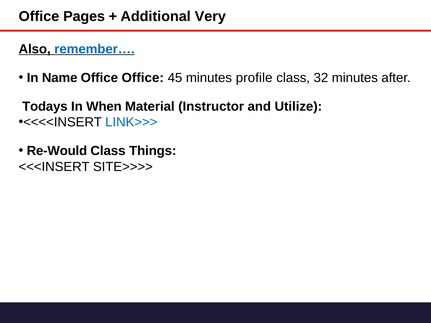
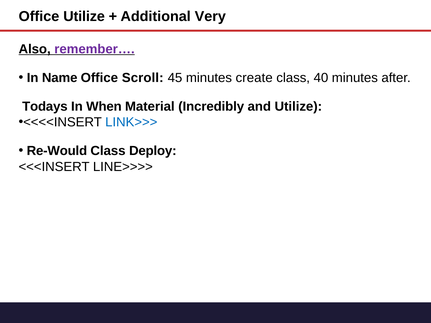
Office Pages: Pages -> Utilize (84, 16)
remember… colour: blue -> purple (94, 49)
Office Office: Office -> Scroll (143, 78)
profile: profile -> create (254, 78)
32: 32 -> 40 (321, 78)
Instructor: Instructor -> Incredibly (211, 107)
Things: Things -> Deploy (153, 151)
SITE>>>>: SITE>>>> -> LINE>>>> (123, 167)
